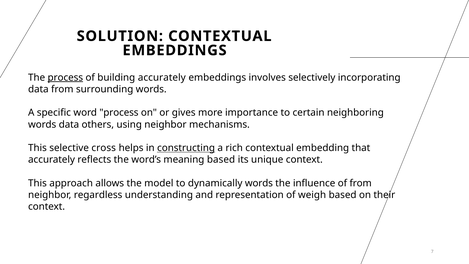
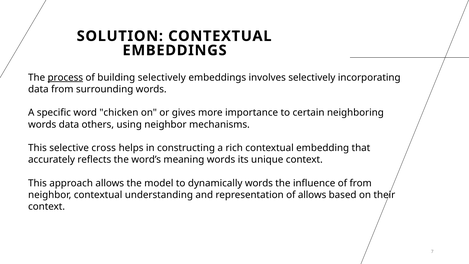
building accurately: accurately -> selectively (162, 77)
word process: process -> chicken (119, 113)
constructing underline: present -> none (186, 148)
meaning based: based -> words (221, 160)
neighbor regardless: regardless -> contextual (98, 195)
of weigh: weigh -> allows (312, 195)
